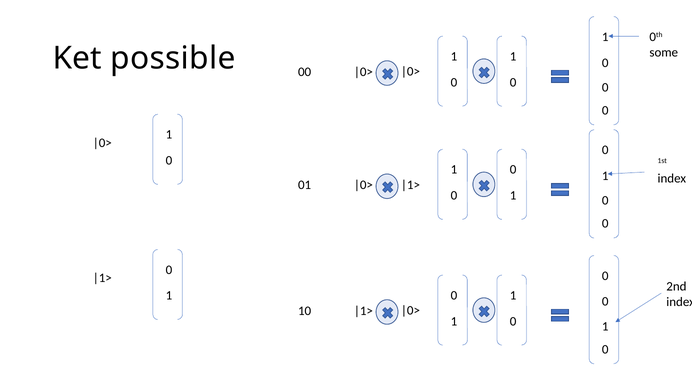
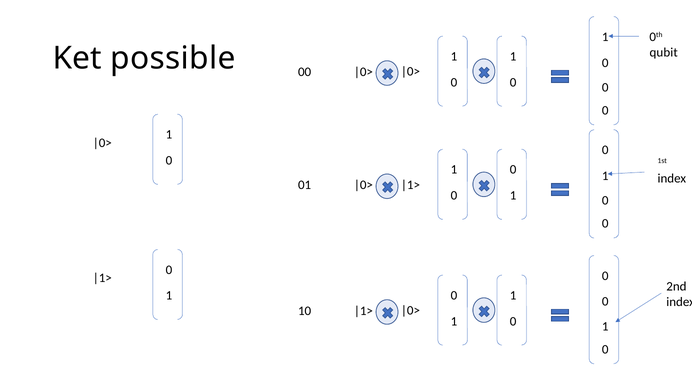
some: some -> qubit (664, 52)
